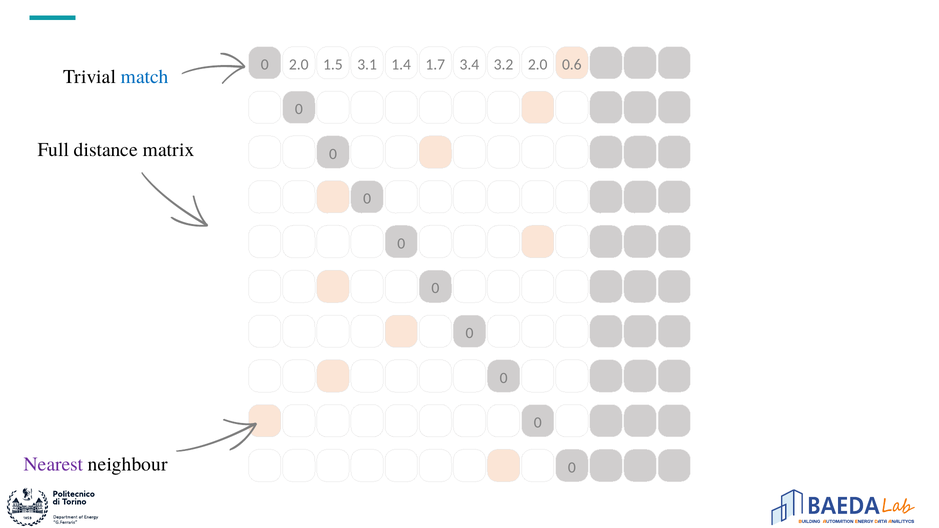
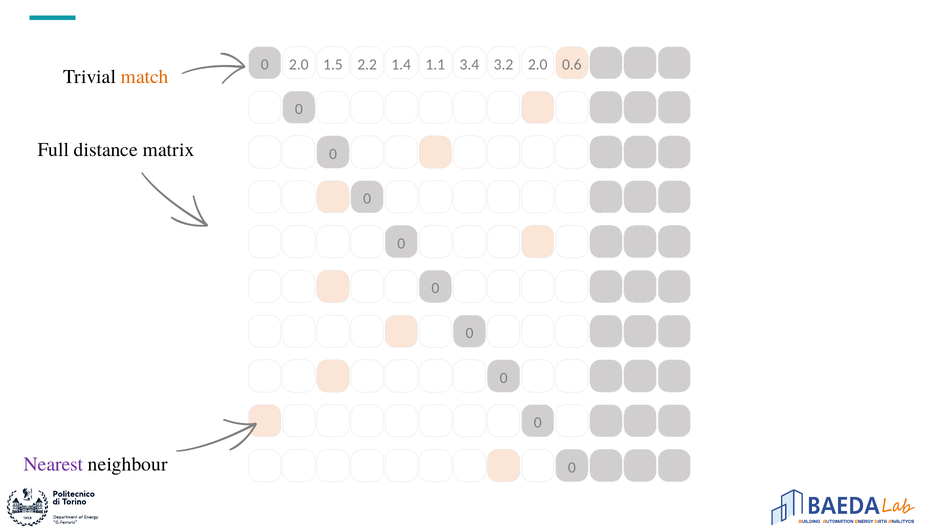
3.1: 3.1 -> 2.2 (367, 65)
1.7: 1.7 -> 1.1 (435, 65)
match colour: blue -> orange (145, 77)
